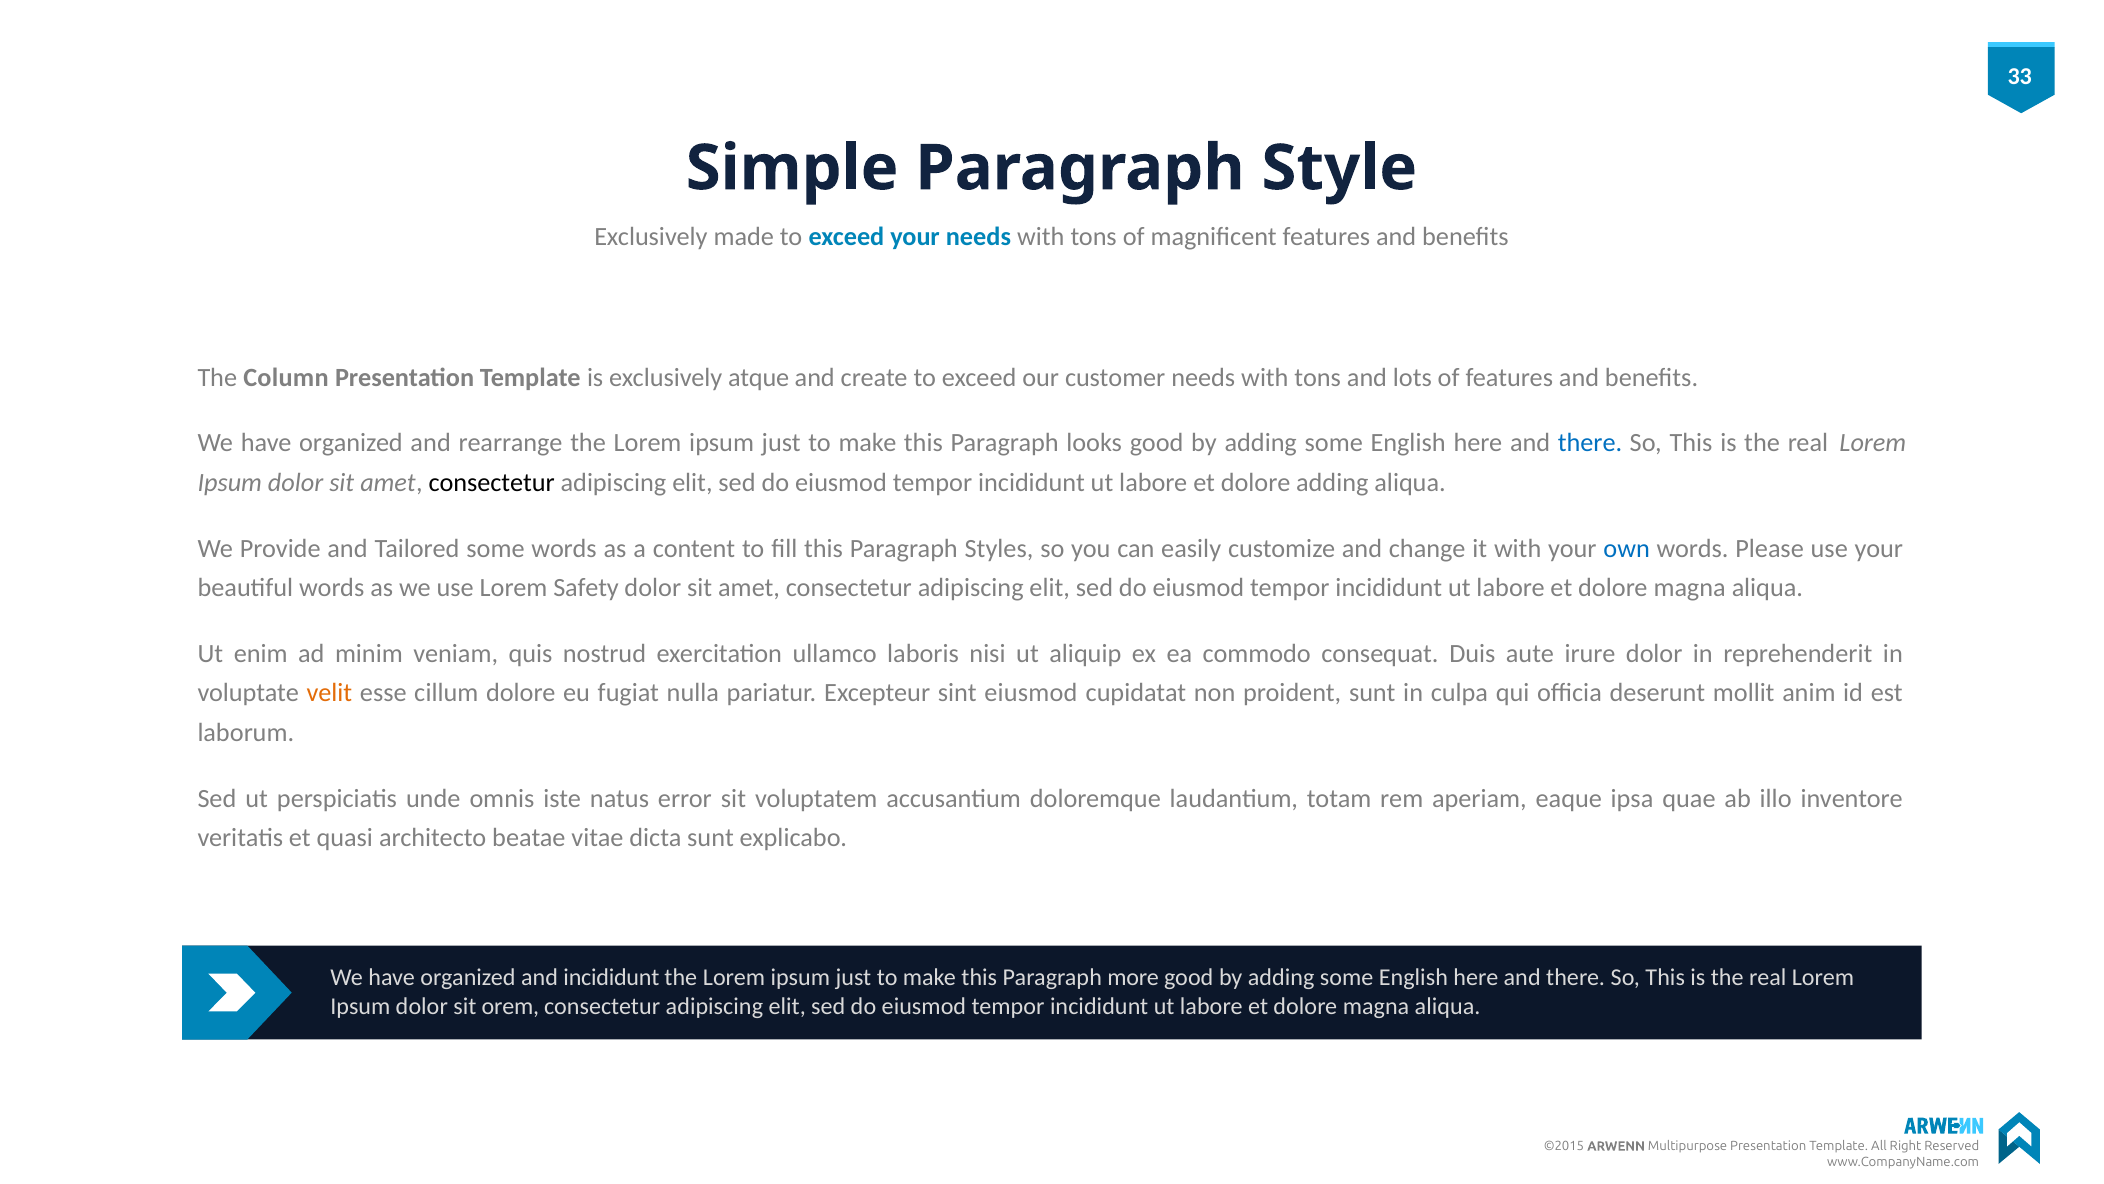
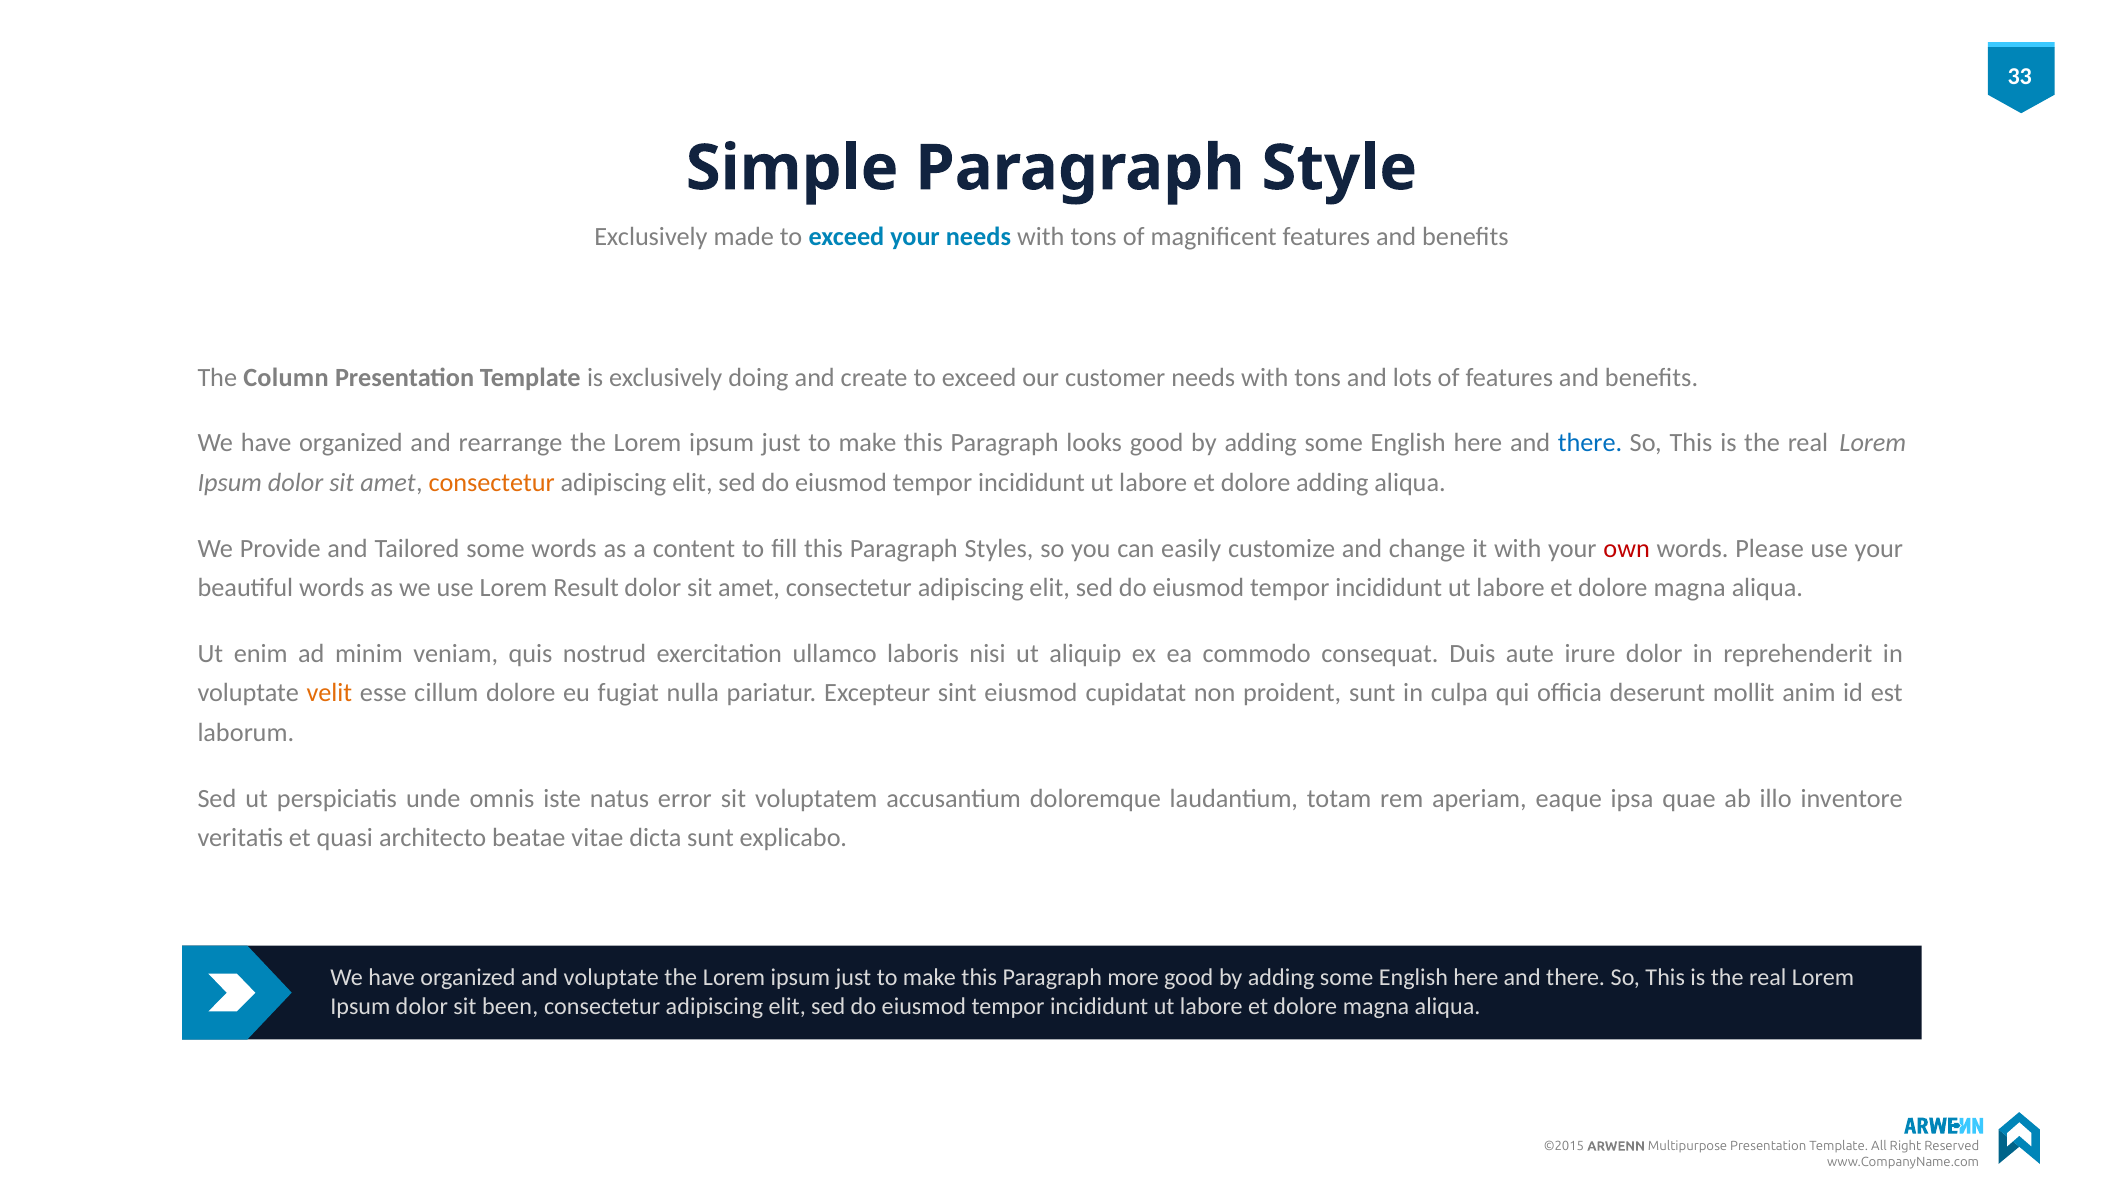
atque: atque -> doing (758, 377)
consectetur colour: black -> orange (492, 482)
own colour: blue -> red (1627, 548)
Safety: Safety -> Result (586, 588)
and incididunt: incididunt -> voluptate (611, 977)
orem: orem -> been (510, 1006)
